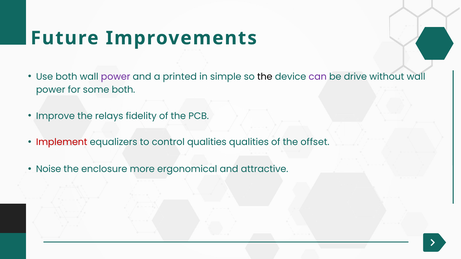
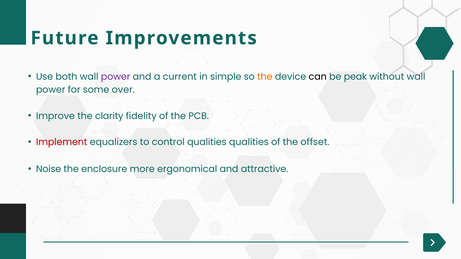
printed: printed -> current (180, 77)
the colour: black -> orange (265, 77)
can colour: purple -> black (318, 77)
drive: drive -> peak (355, 77)
some both: both -> over (123, 90)
relays: relays -> clarity (109, 116)
